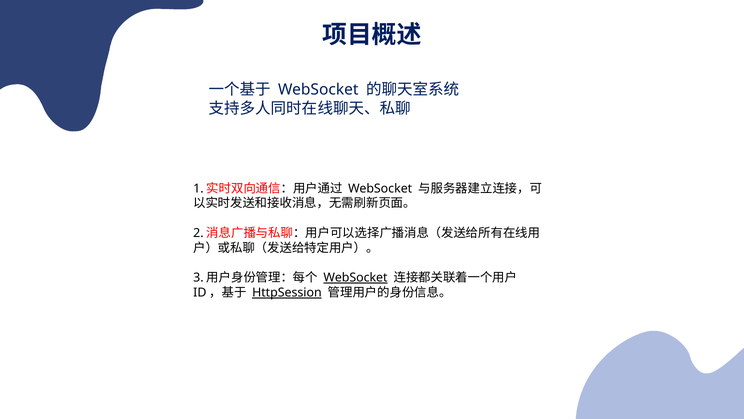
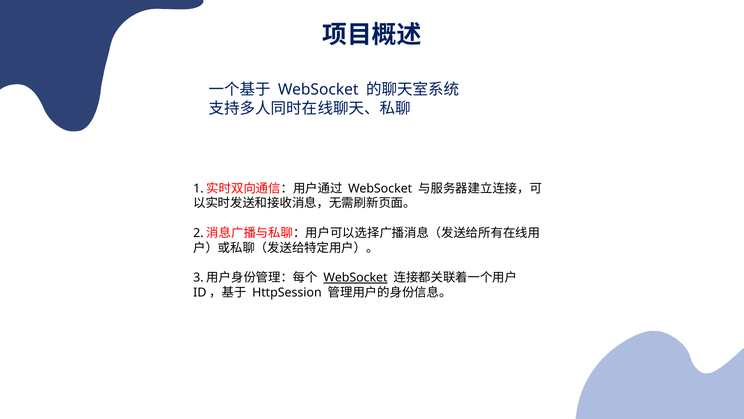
HttpSession underline: present -> none (287, 292)
